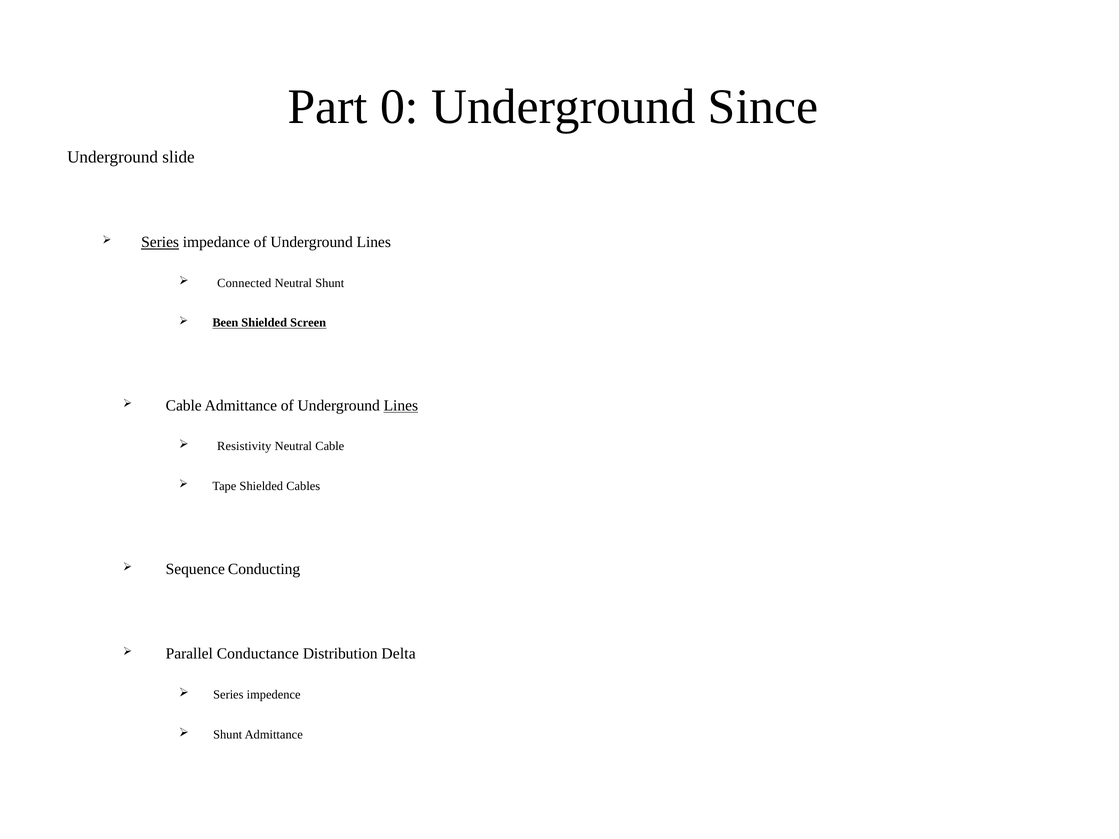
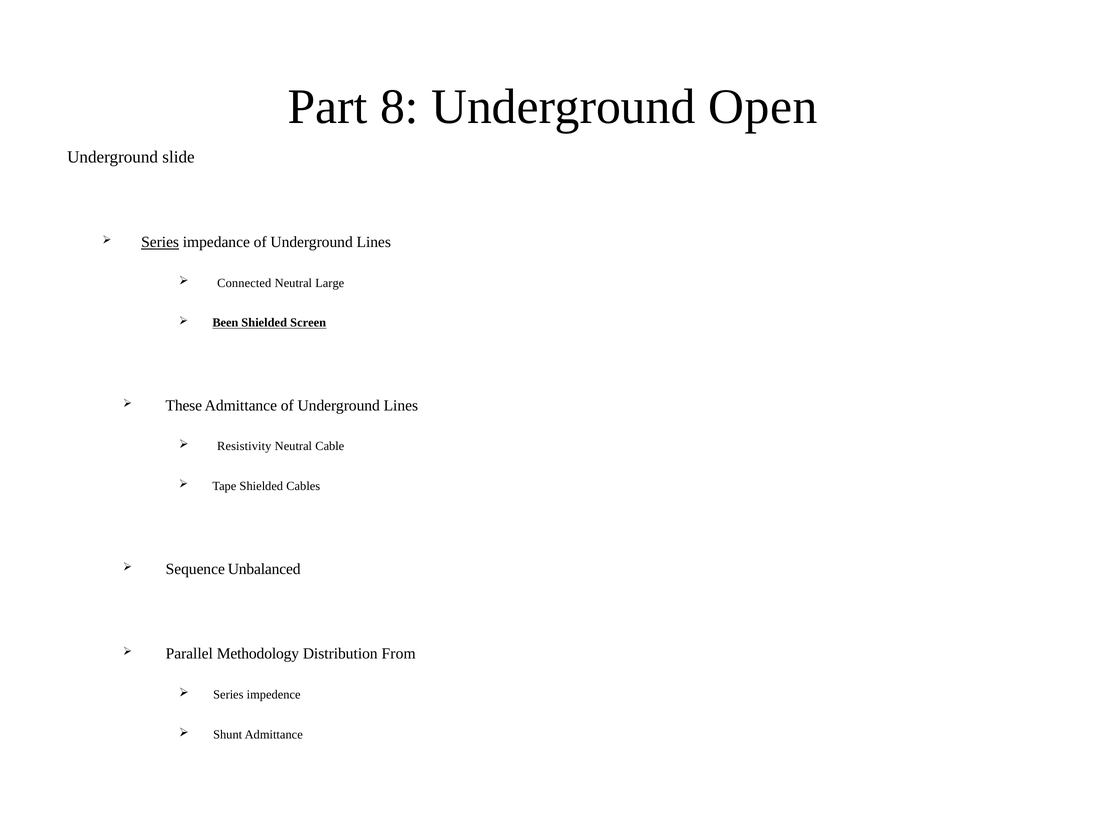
0: 0 -> 8 (399, 107)
Since: Since -> Open (763, 107)
Neutral Shunt: Shunt -> Large (330, 283)
Cable: Cable -> These (184, 406)
Lines underline: present -> none (401, 406)
Conducting: Conducting -> Unbalanced (264, 569)
Conductance: Conductance -> Methodology (258, 654)
Delta: Delta -> From (399, 654)
